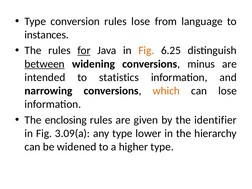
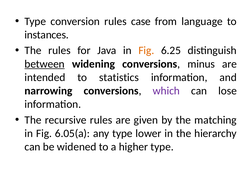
rules lose: lose -> case (141, 21)
for underline: present -> none (84, 50)
which colour: orange -> purple (166, 91)
enclosing: enclosing -> recursive (66, 120)
identifier: identifier -> matching (215, 120)
3.09(a: 3.09(a -> 6.05(a (72, 133)
